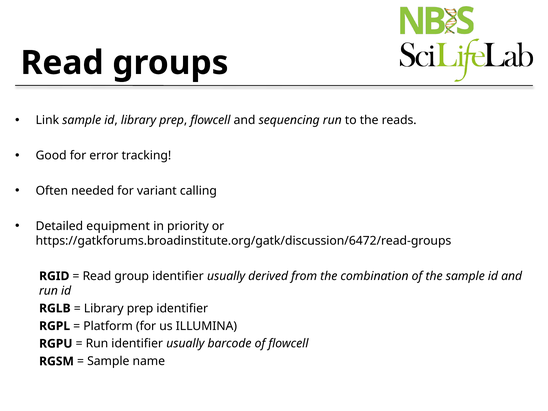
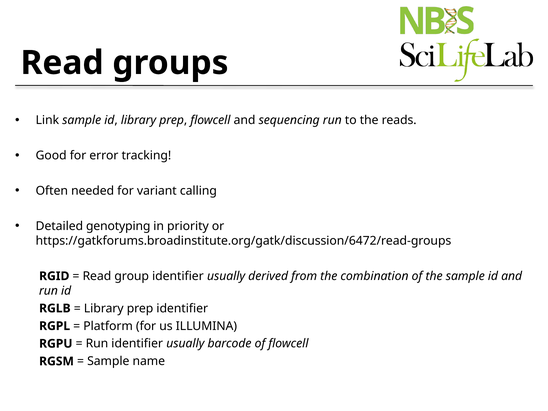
equipment: equipment -> genotyping (118, 226)
